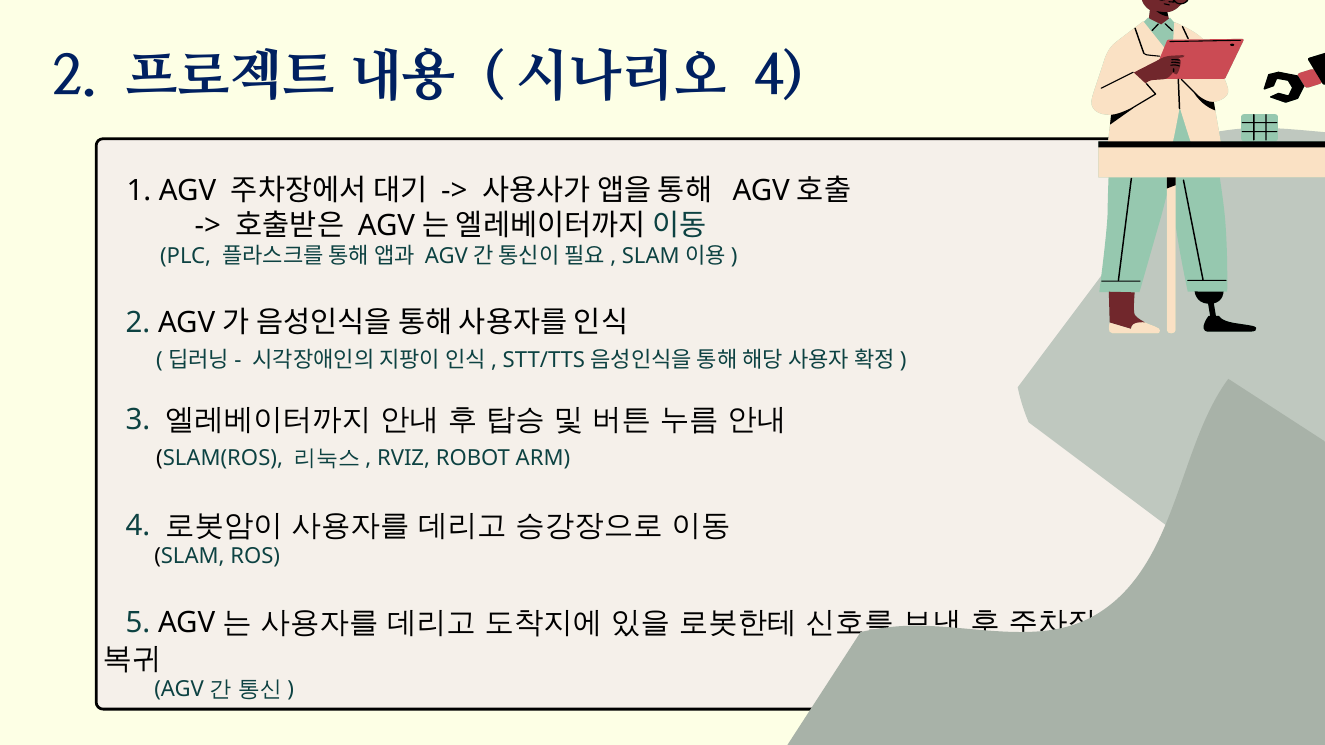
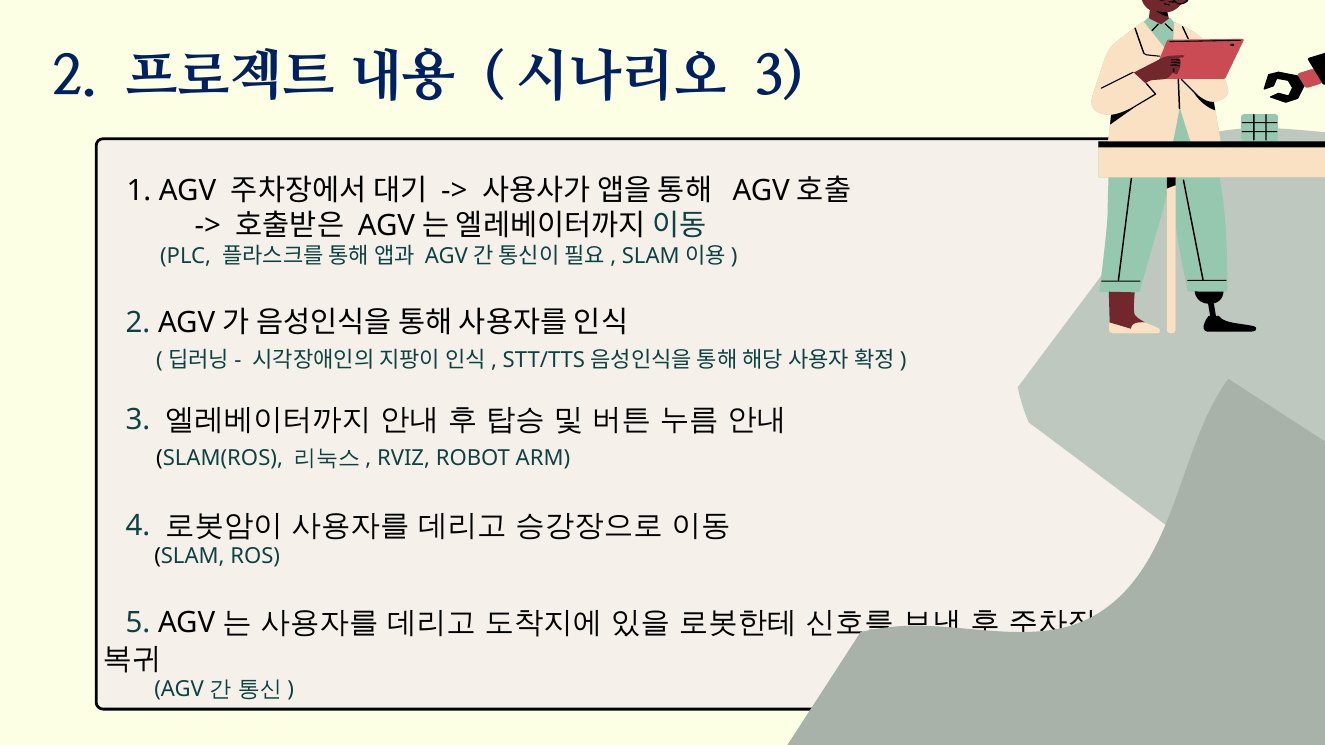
4: 4 -> 3 (780, 76)
